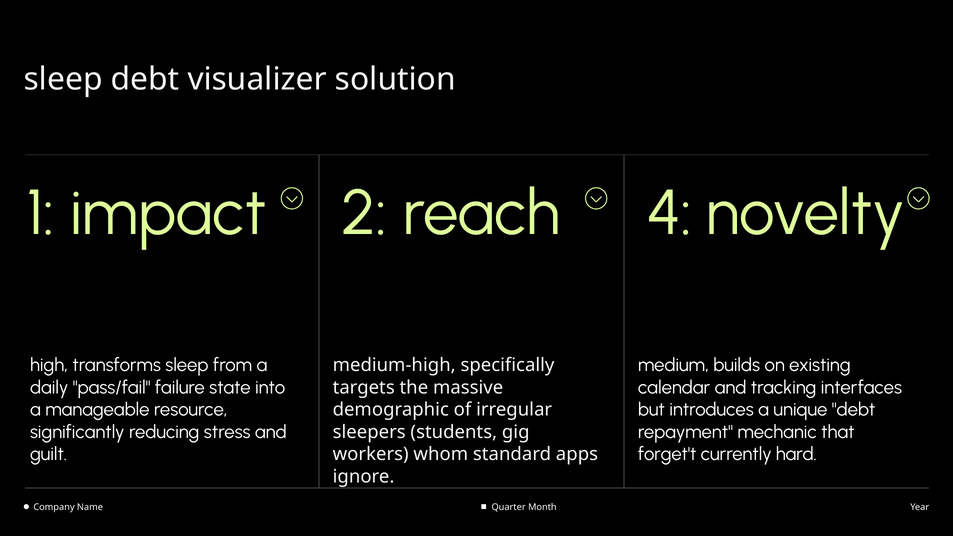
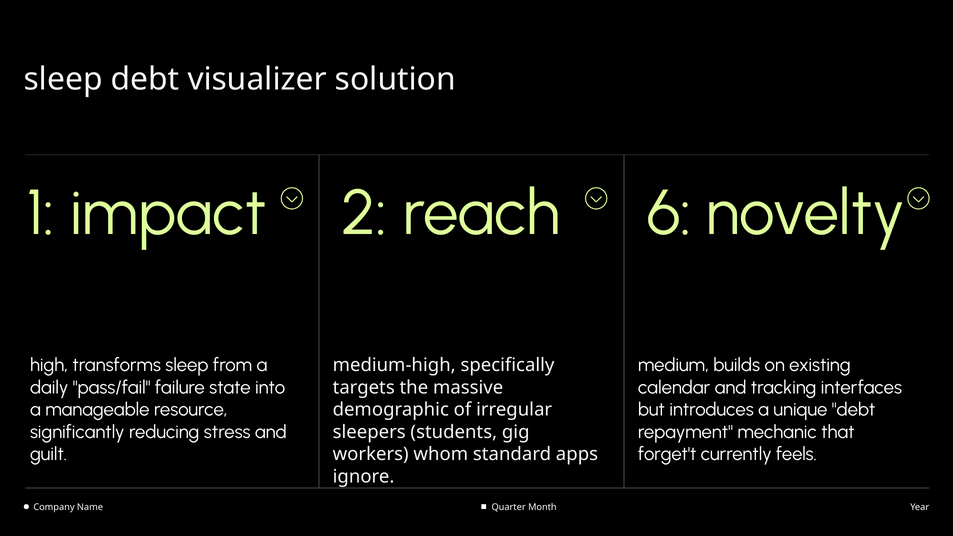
4: 4 -> 6 (669, 213)
hard: hard -> feels (796, 454)
